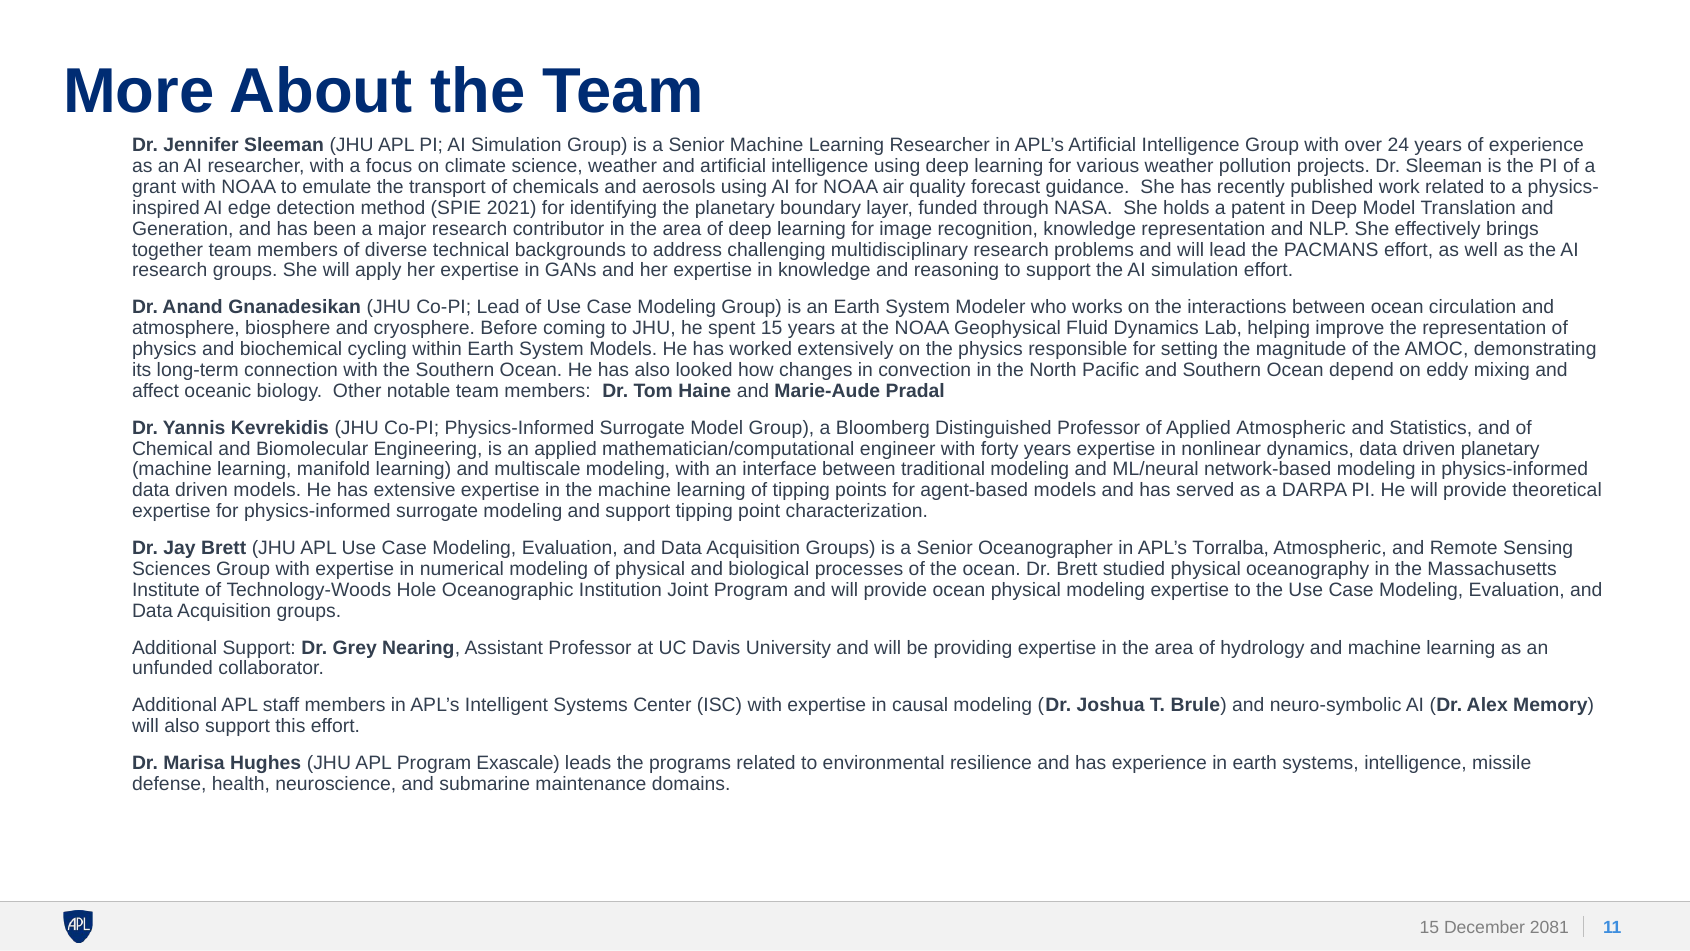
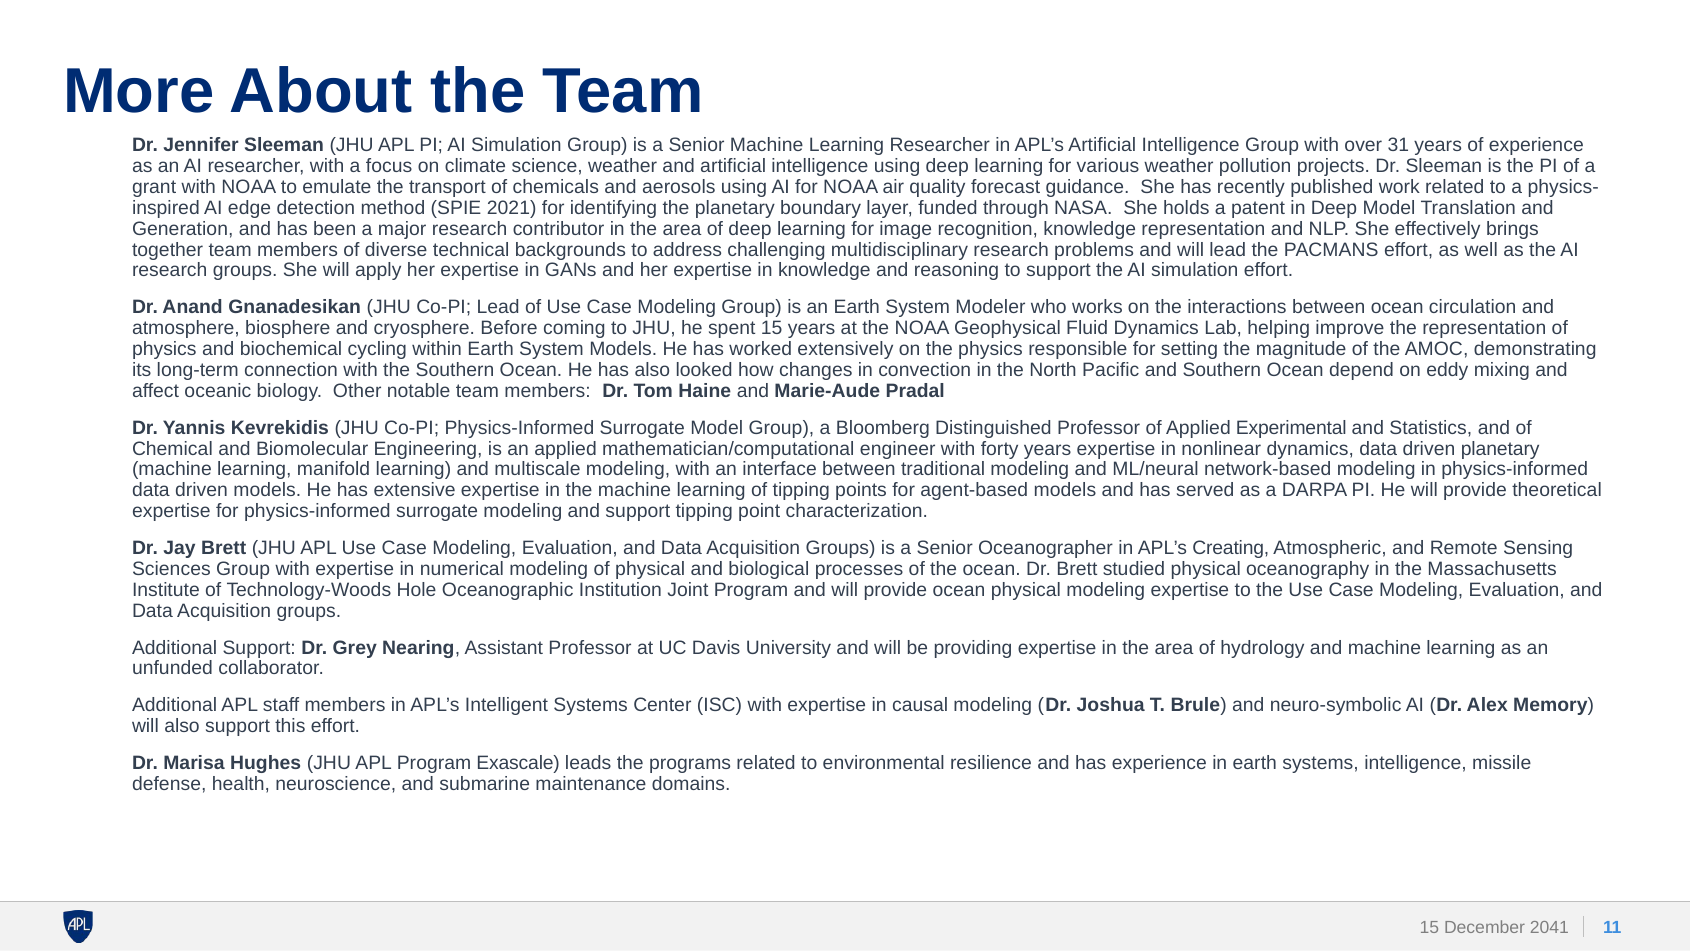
24: 24 -> 31 (1398, 145)
Applied Atmospheric: Atmospheric -> Experimental (1291, 428)
Torralba: Torralba -> Creating (1231, 548)
2081: 2081 -> 2041 (1549, 927)
